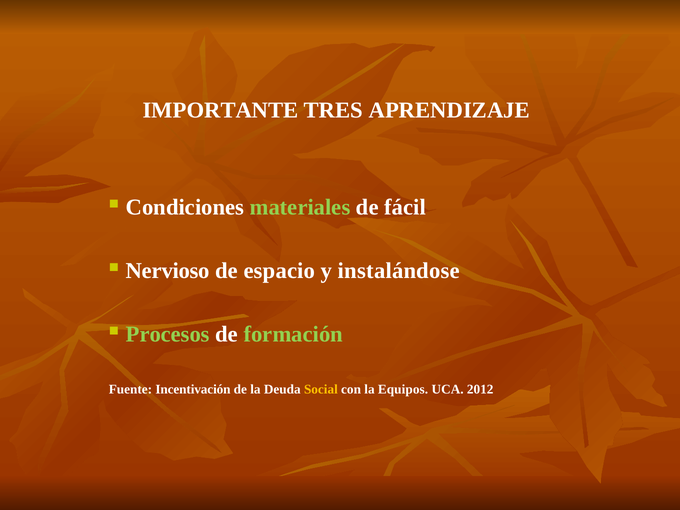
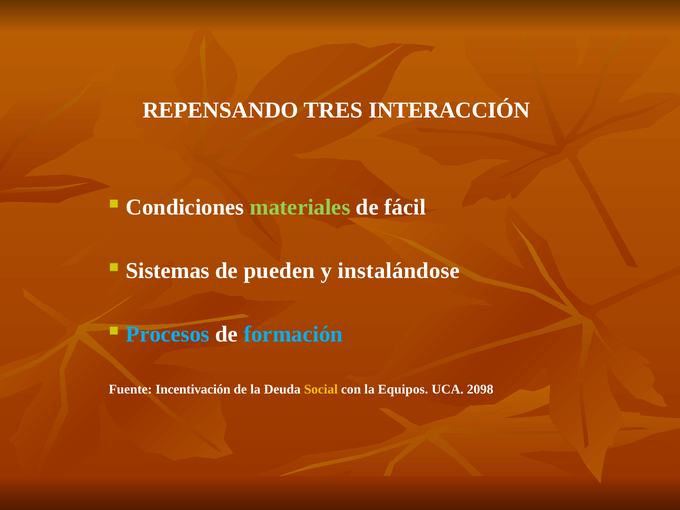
IMPORTANTE: IMPORTANTE -> REPENSANDO (221, 110)
APRENDIZAJE: APRENDIZAJE -> INTERACCIÓN (449, 110)
Nervioso: Nervioso -> Sistemas (168, 271)
espacio: espacio -> pueden (279, 271)
Procesos colour: light green -> light blue (168, 334)
formación colour: light green -> light blue (293, 334)
2012: 2012 -> 2098 (480, 389)
